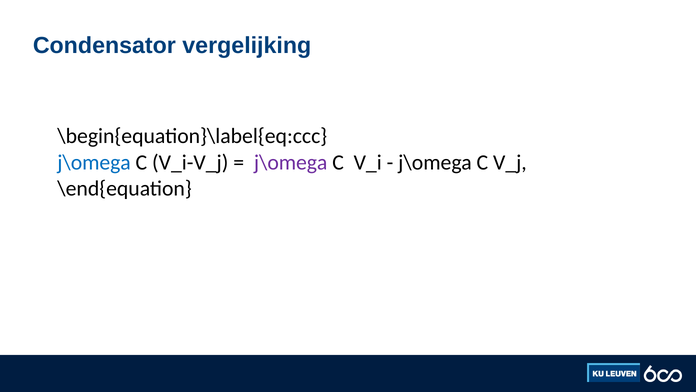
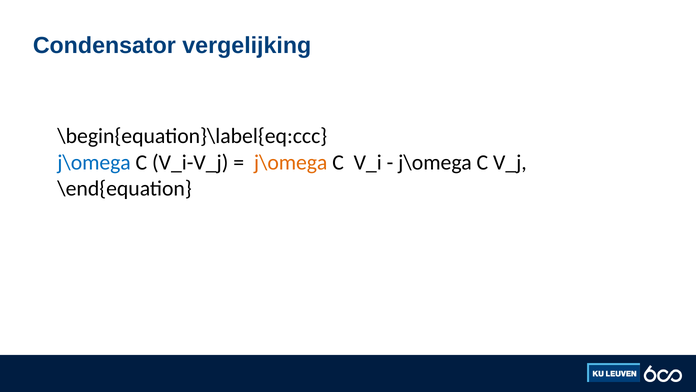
j\omega colour: purple -> orange (291, 162)
